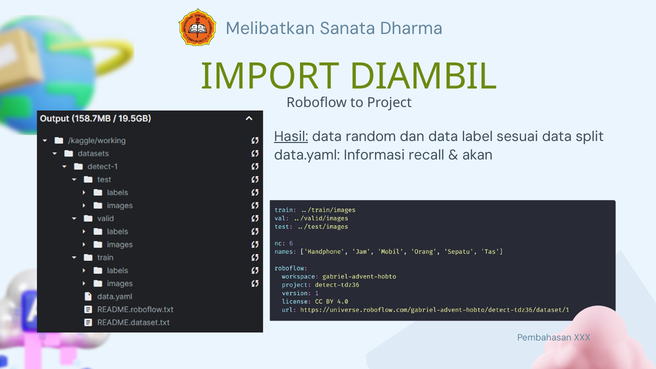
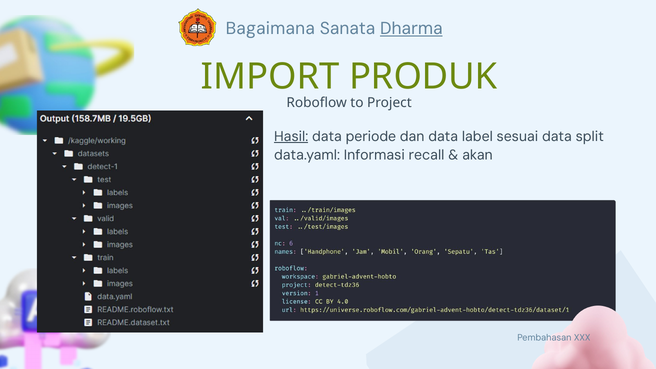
Melibatkan: Melibatkan -> Bagaimana (270, 29)
Dharma underline: none -> present (411, 29)
DIAMBIL: DIAMBIL -> PRODUK (423, 77)
random: random -> periode (371, 137)
